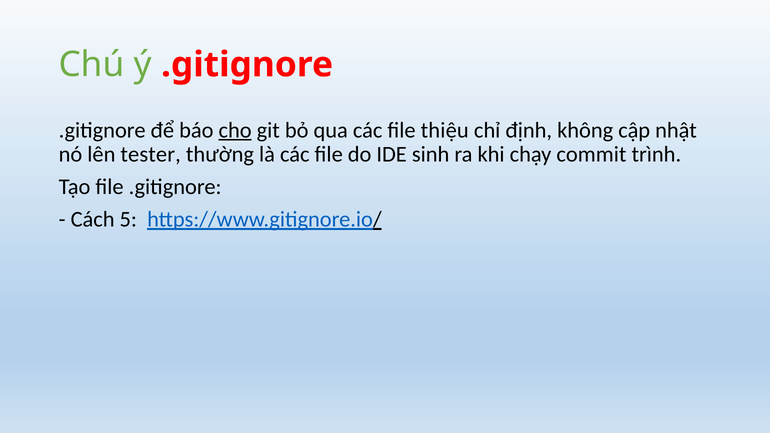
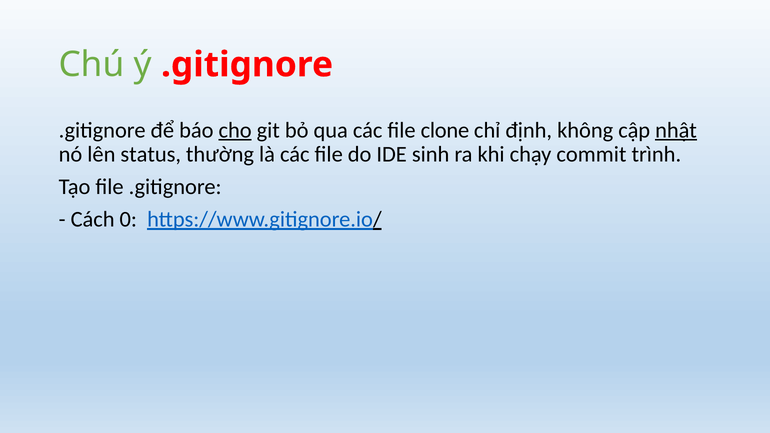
thiệu: thiệu -> clone (445, 130)
nhật underline: none -> present (676, 130)
tester: tester -> status (151, 154)
5: 5 -> 0 (128, 219)
